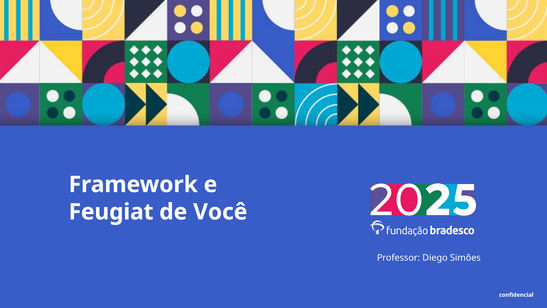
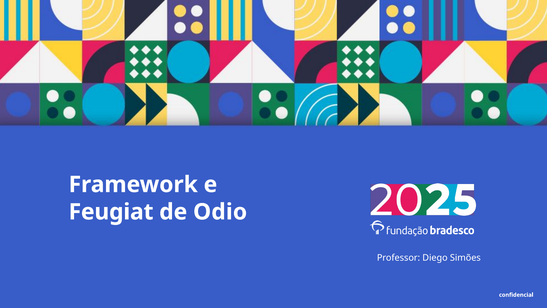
Você: Você -> Odio (220, 212)
